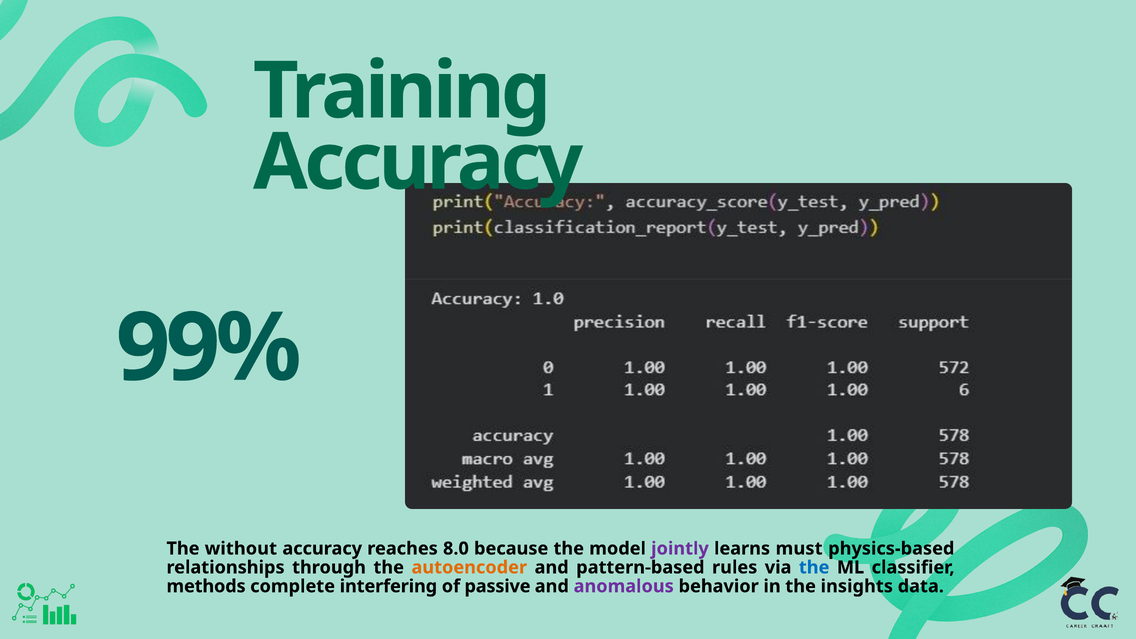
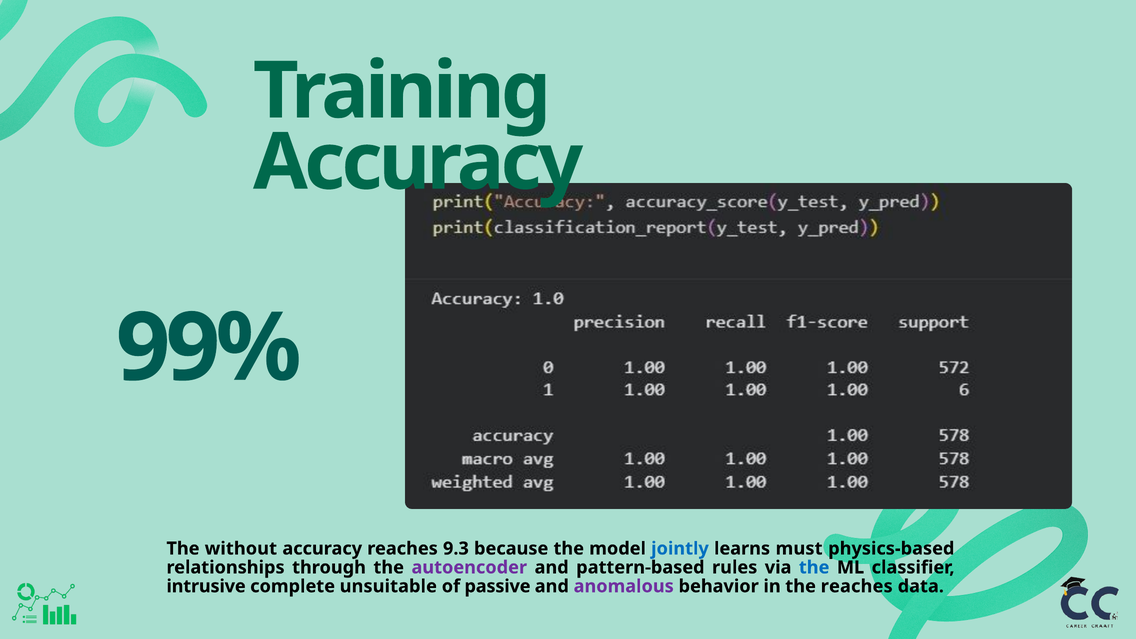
8.0: 8.0 -> 9.3 (456, 549)
jointly colour: purple -> blue (680, 549)
autoencoder colour: orange -> purple (469, 567)
methods: methods -> intrusive (206, 586)
interfering: interfering -> unsuitable (388, 586)
the insights: insights -> reaches (857, 586)
